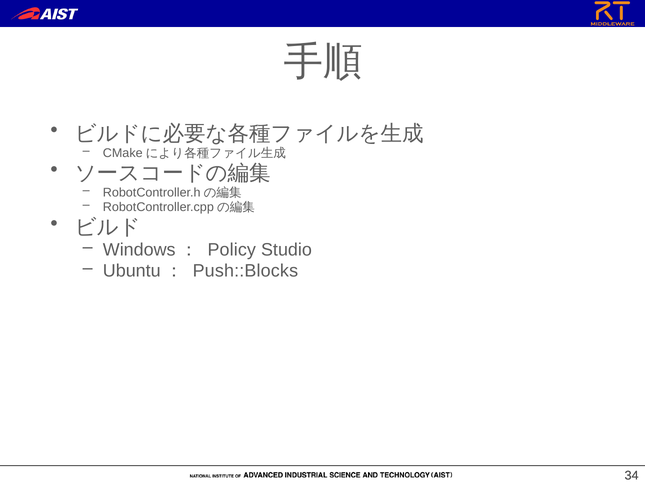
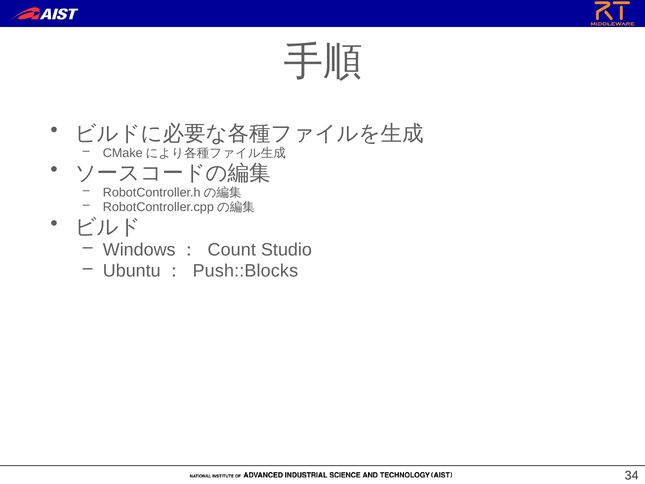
Policy: Policy -> Count (232, 250)
